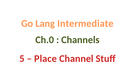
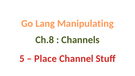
Intermediate: Intermediate -> Manipulating (85, 24)
Ch.0: Ch.0 -> Ch.8 (45, 40)
